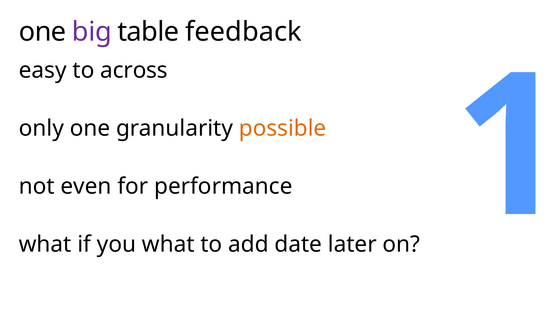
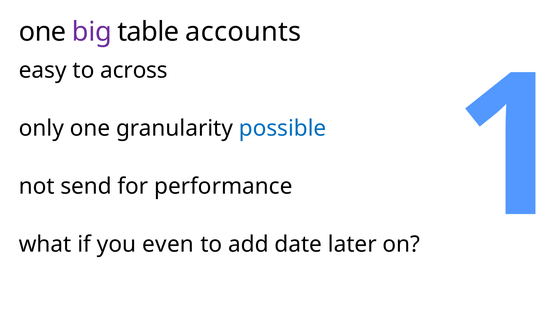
feedback: feedback -> accounts (243, 32)
possible colour: orange -> blue (283, 128)
even: even -> send (86, 186)
you what: what -> even (168, 244)
